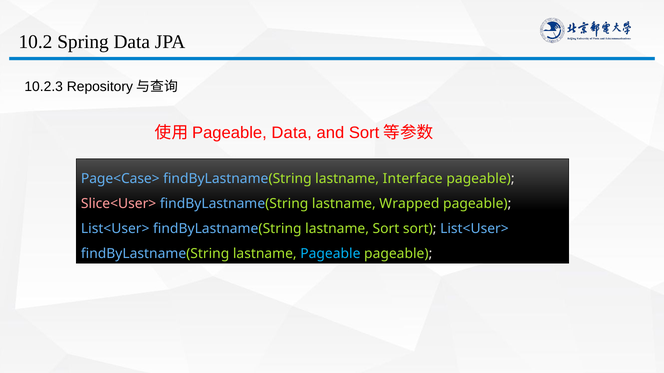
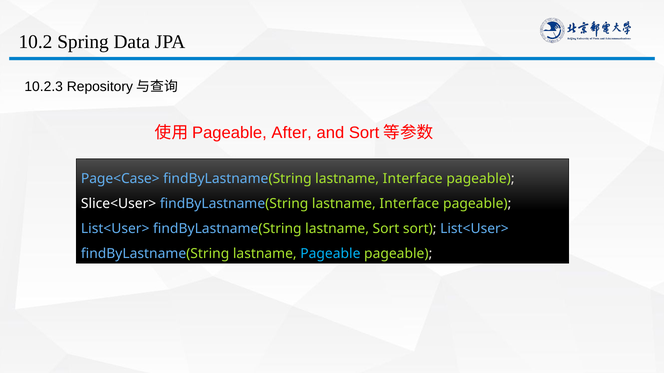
Data: Data -> After (292, 133)
Slice<User> colour: pink -> white (119, 204)
Wrapped: Wrapped -> Interface (409, 204)
